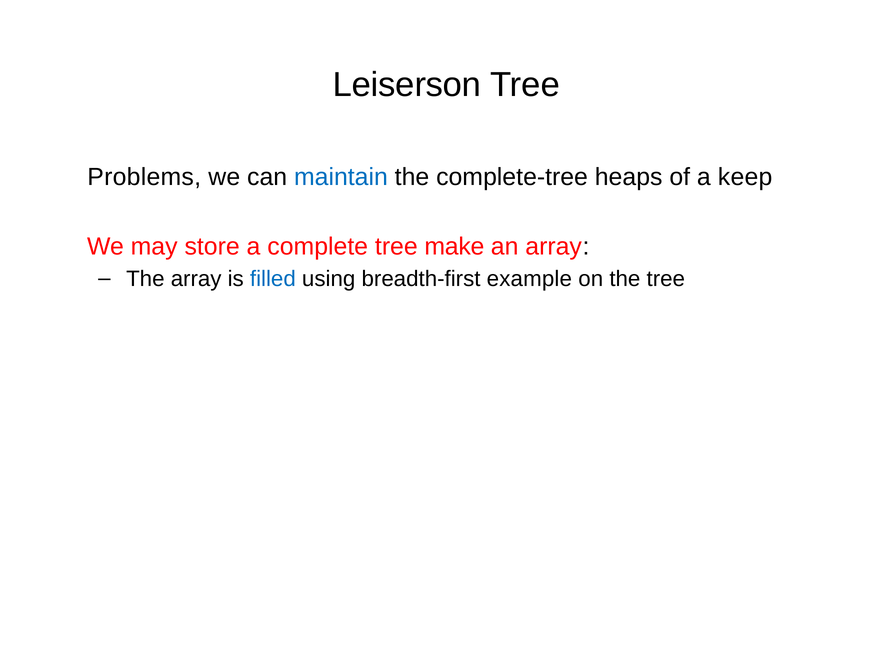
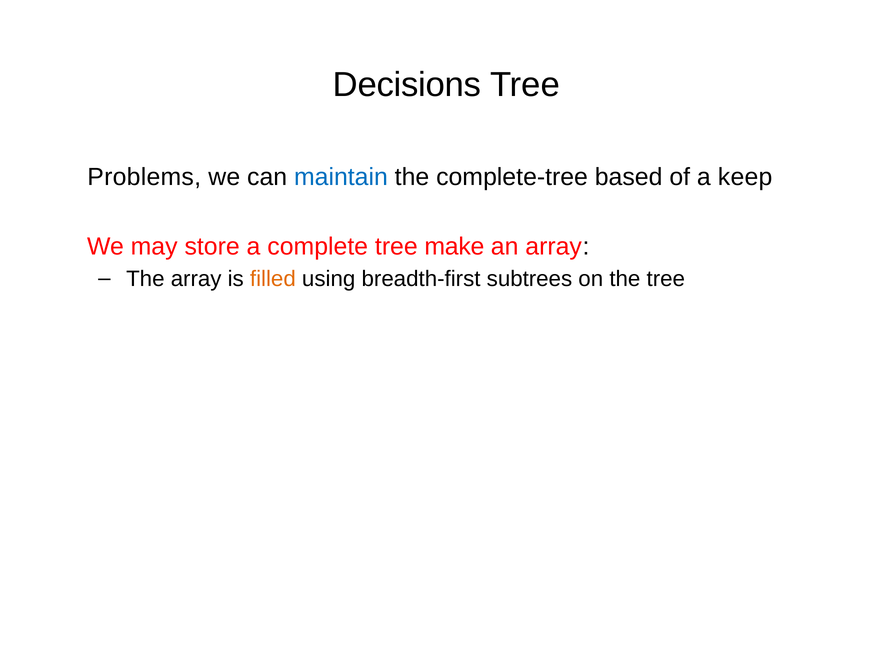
Leiserson: Leiserson -> Decisions (407, 85)
heaps: heaps -> based (629, 177)
filled colour: blue -> orange (273, 279)
example: example -> subtrees (529, 279)
